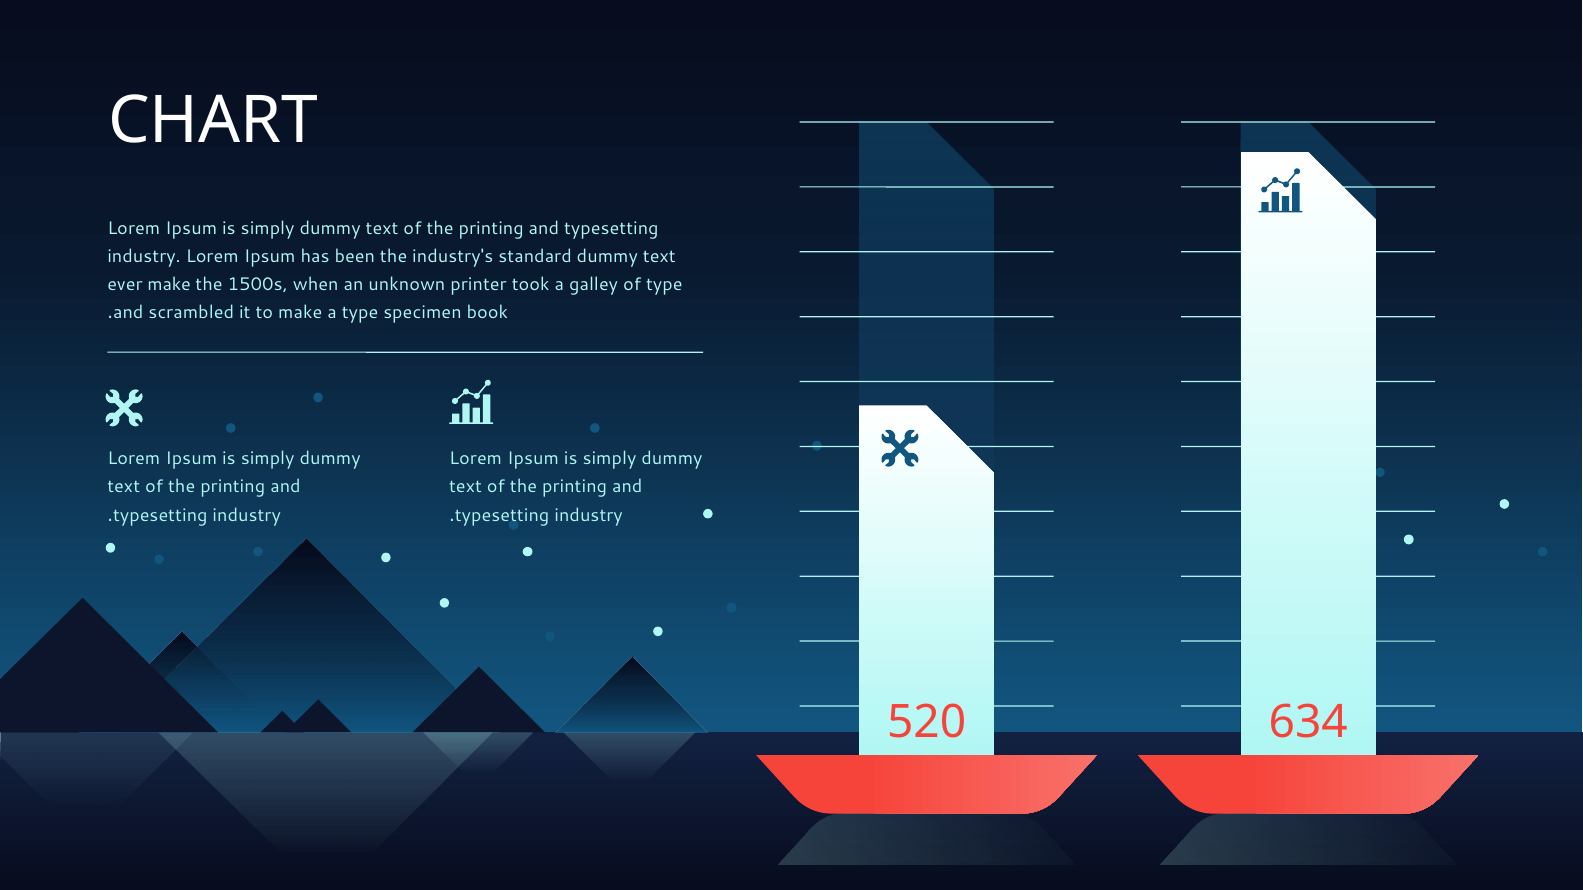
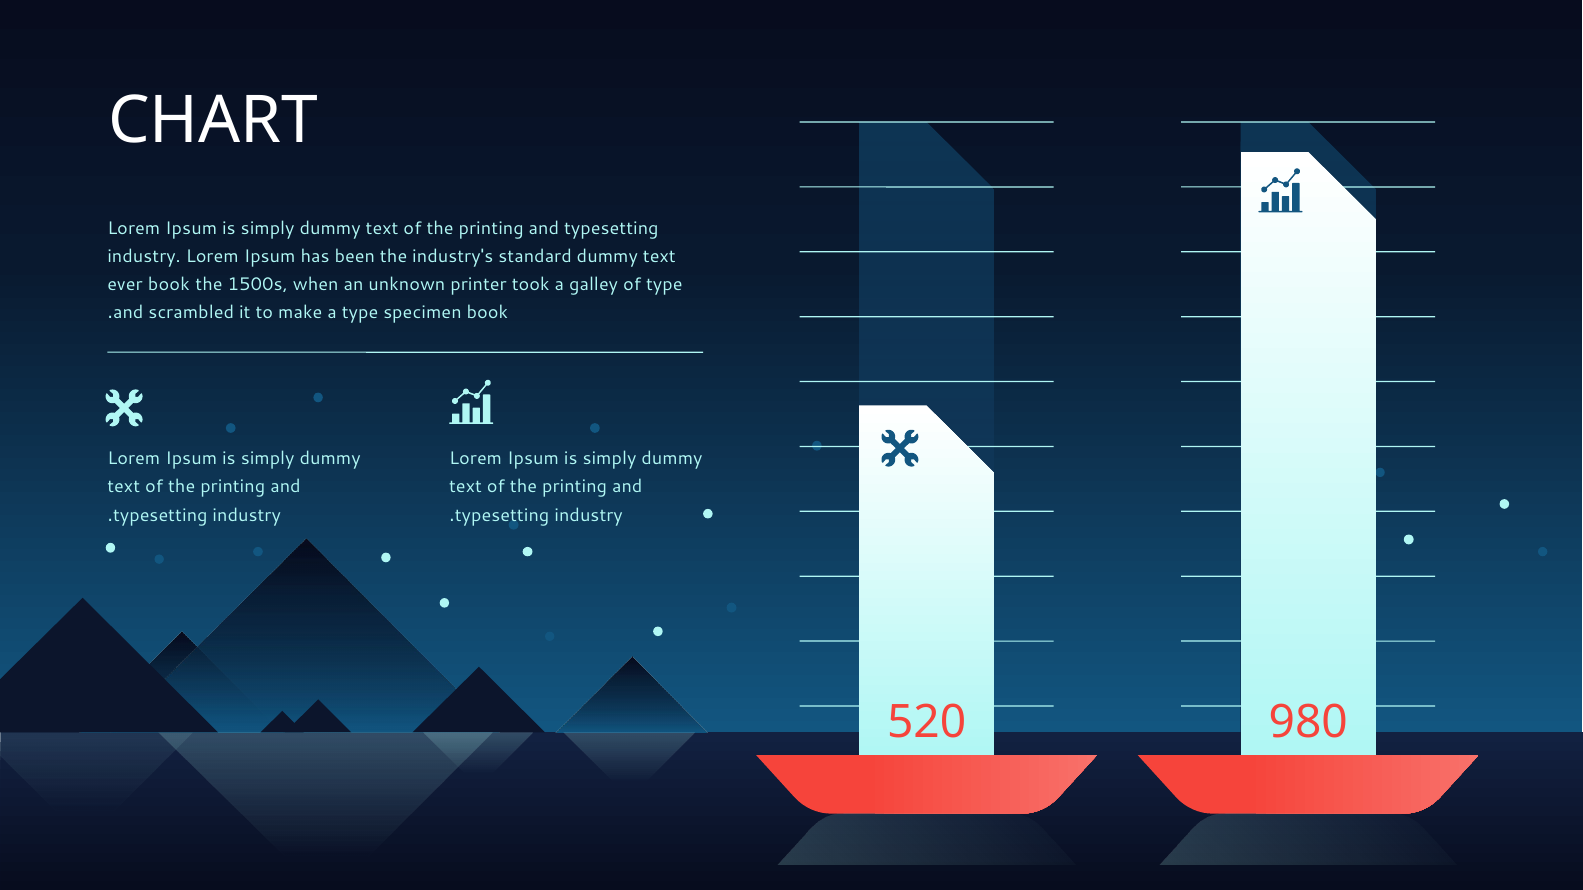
ever make: make -> book (169, 284)
634: 634 -> 980 (1308, 723)
